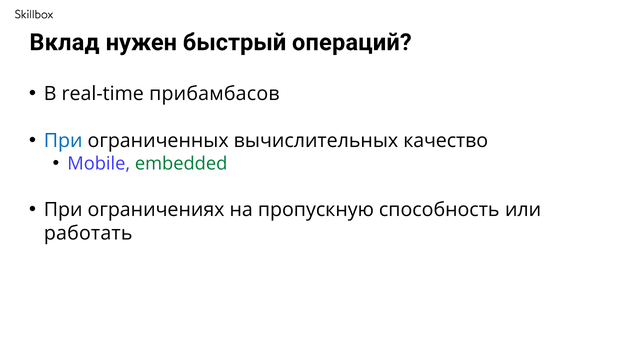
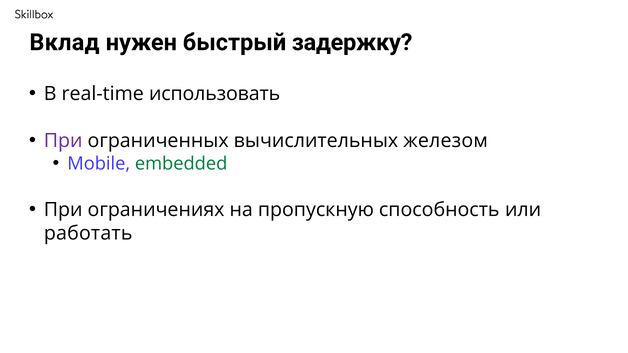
операций: операций -> задержку (352, 42)
прибамбасов: прибамбасов -> использовать (215, 94)
При colour: blue -> purple (63, 141)
качество: качество -> железом (446, 141)
